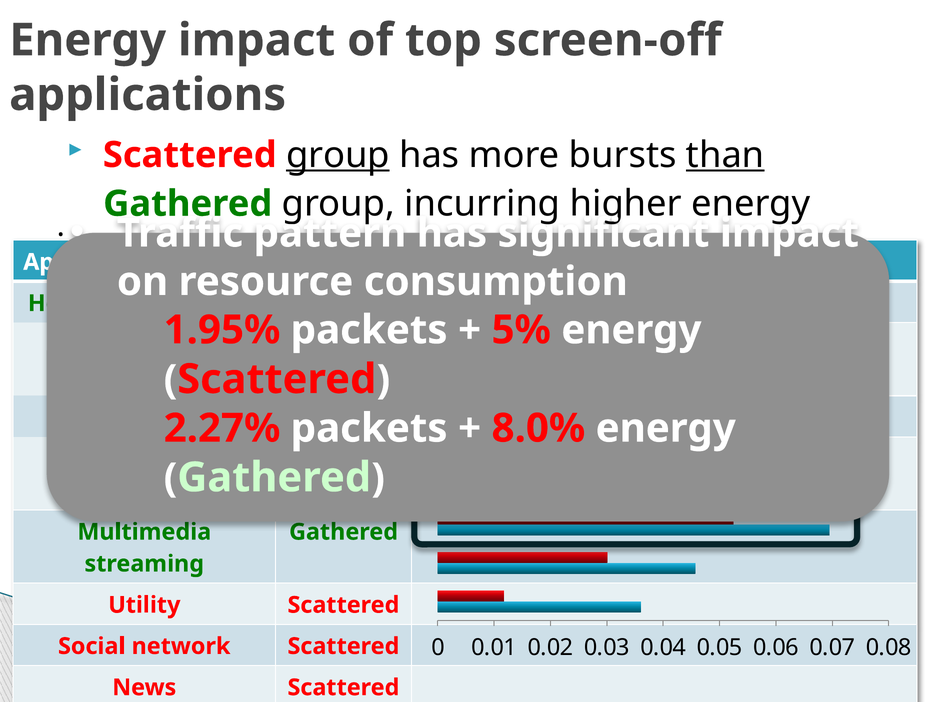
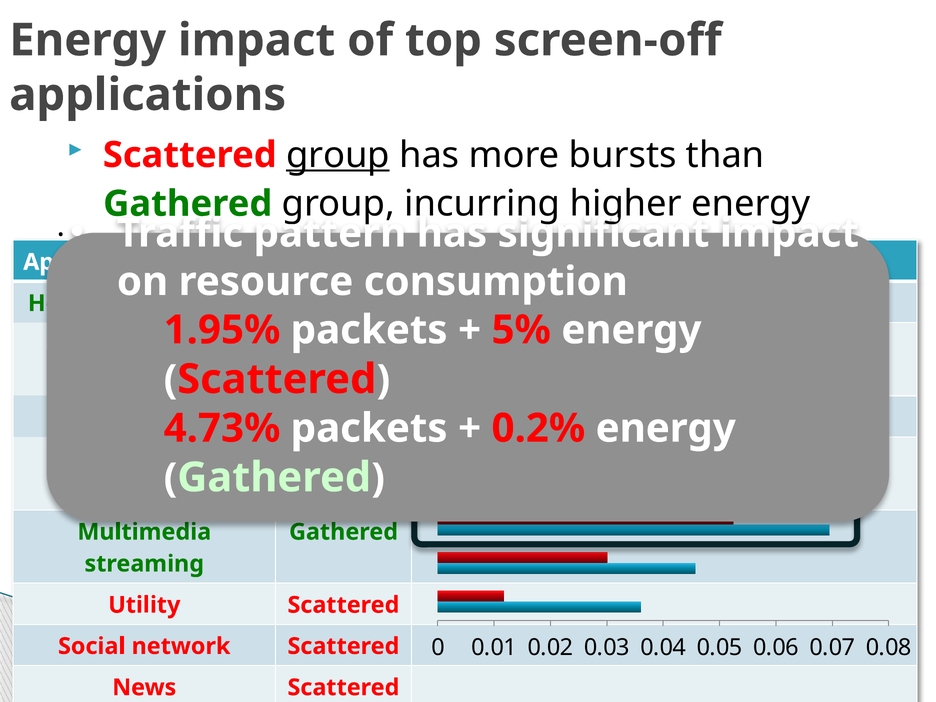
than underline: present -> none (725, 155)
2.27%: 2.27% -> 4.73% (222, 428)
8.0%: 8.0% -> 0.2% (538, 428)
